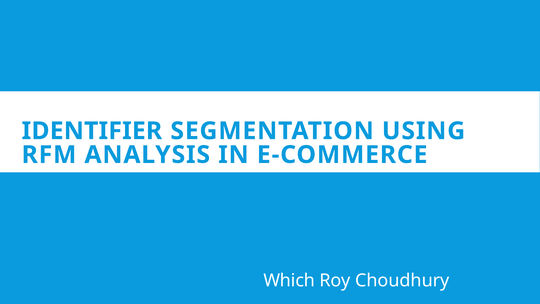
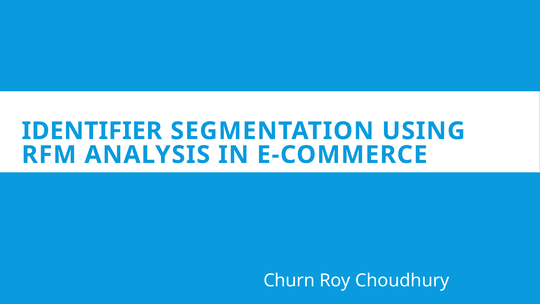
Which: Which -> Churn (289, 280)
